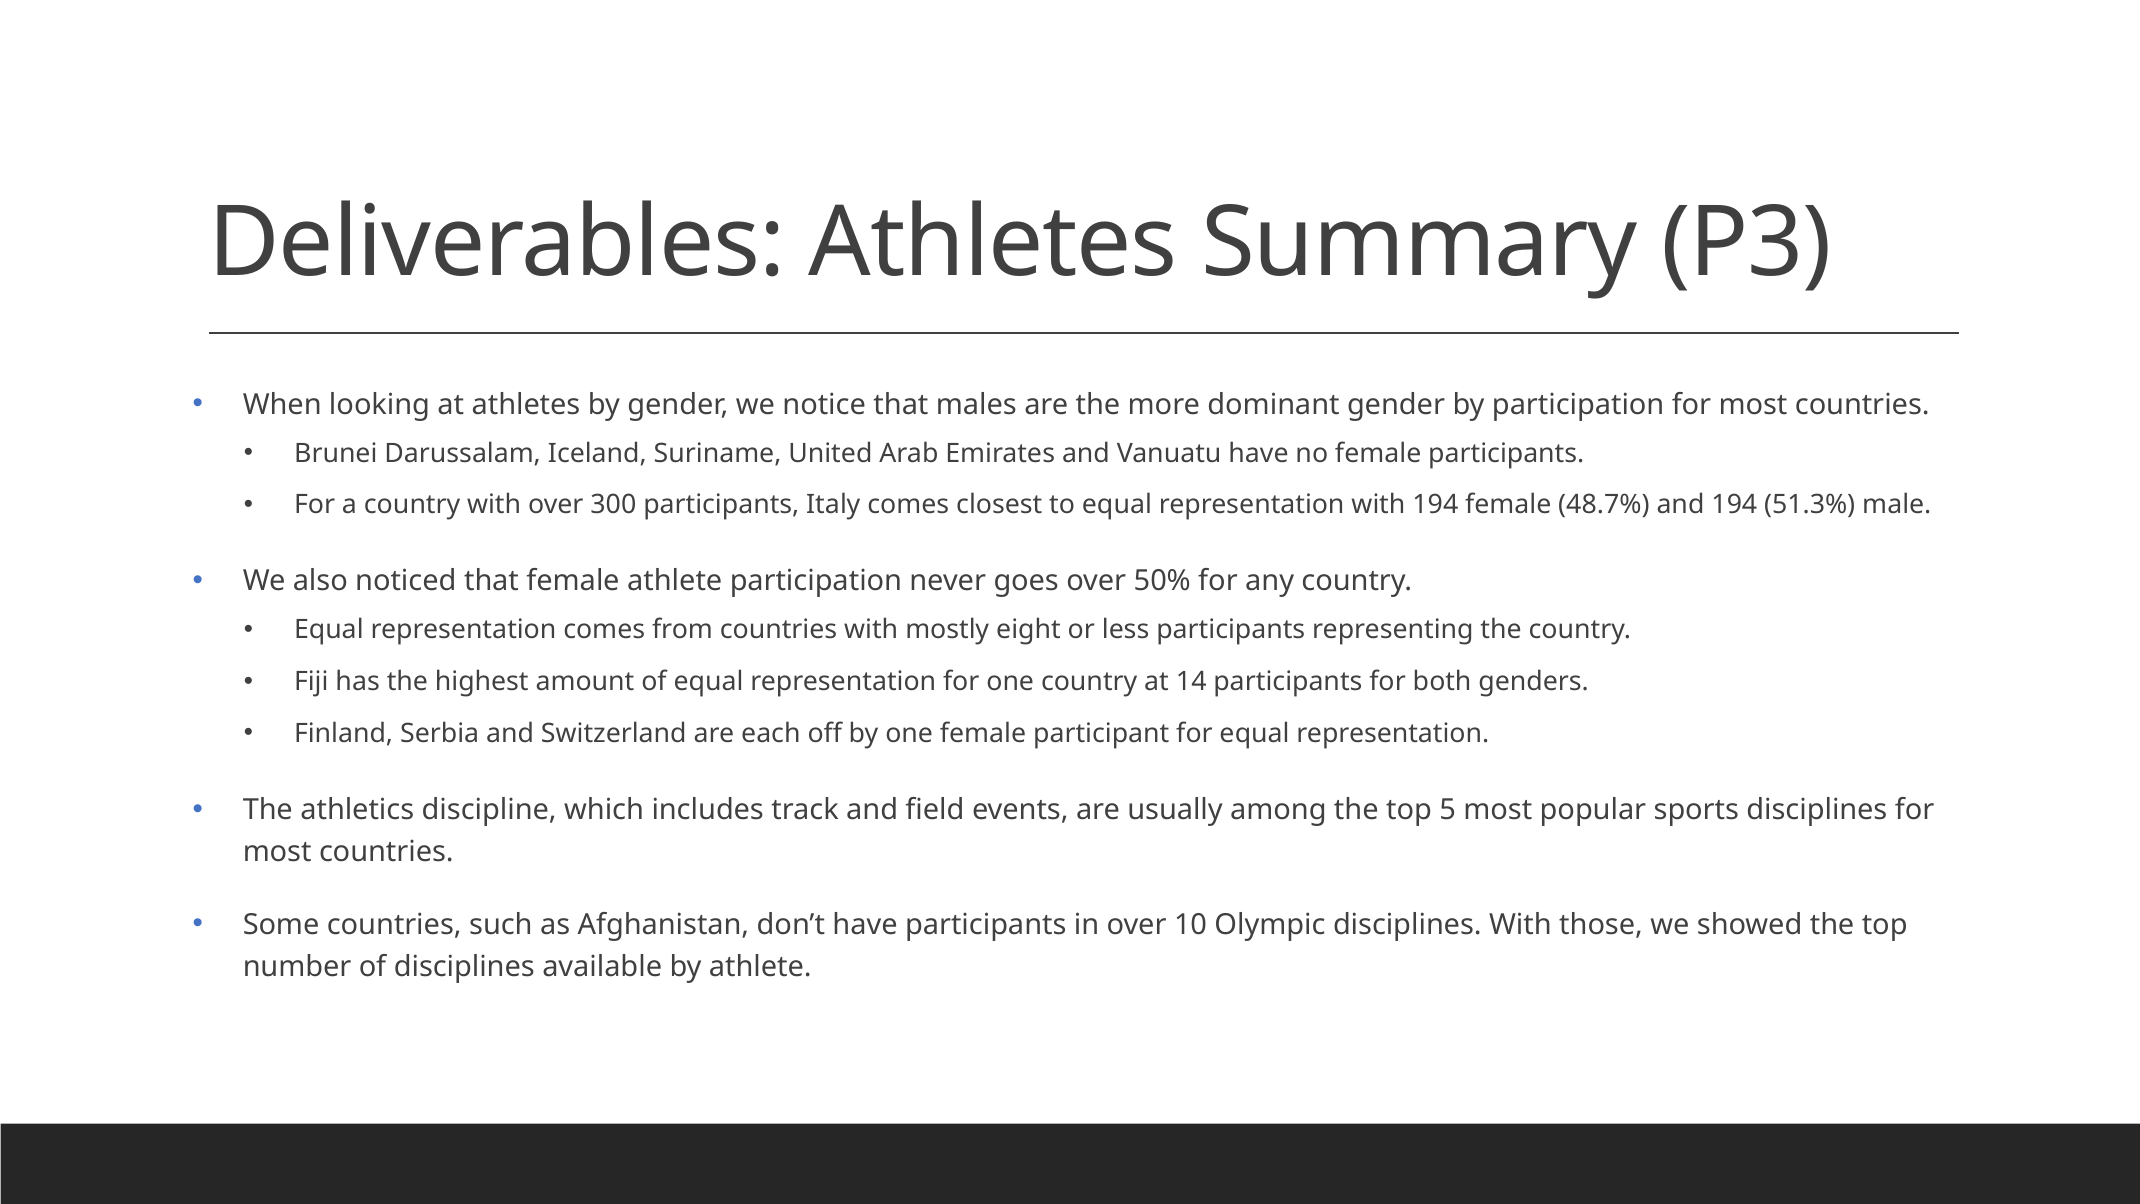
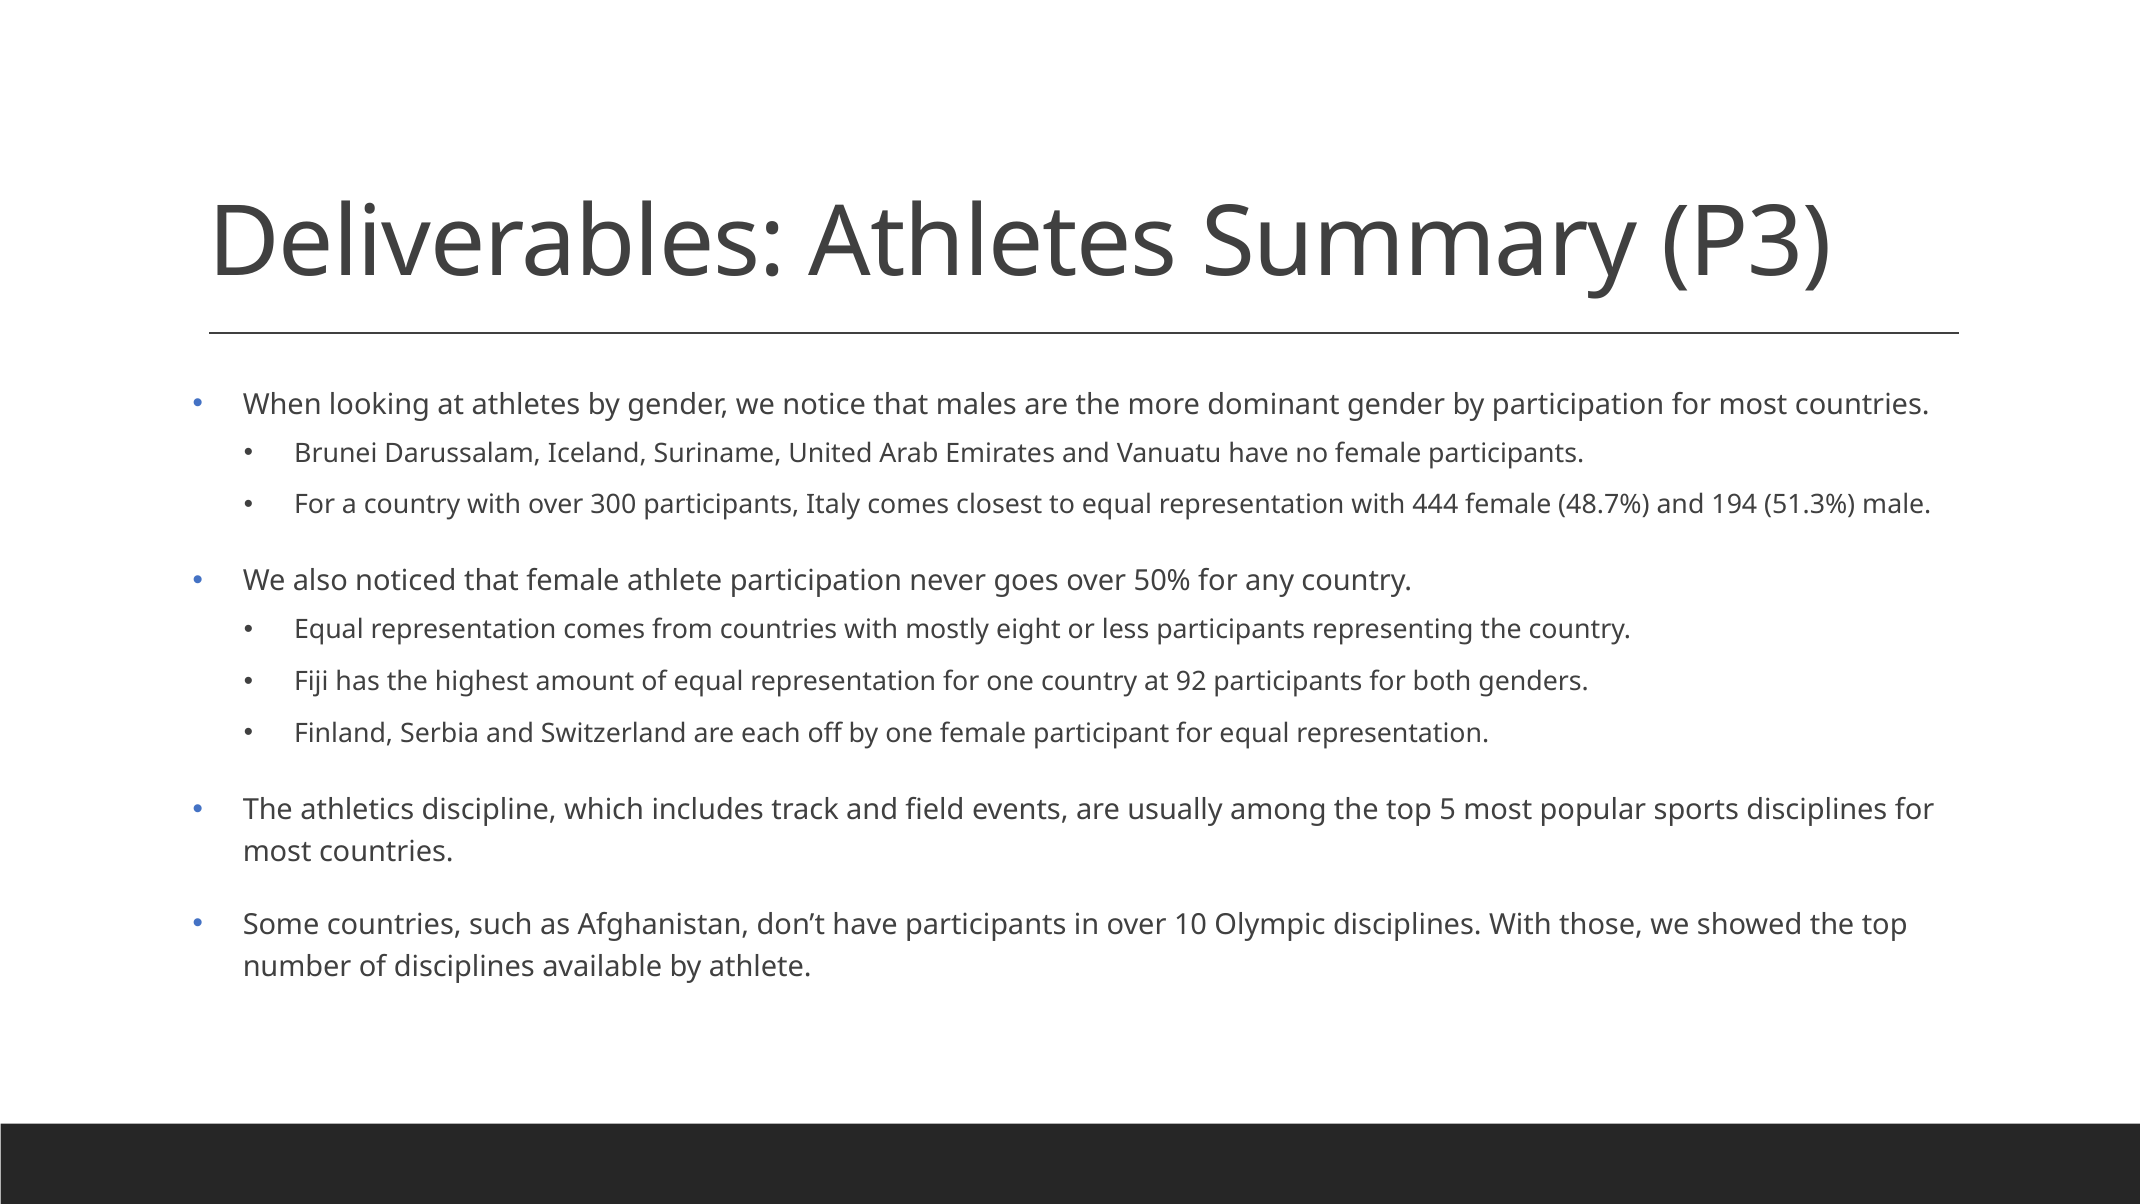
with 194: 194 -> 444 (1435, 505)
14: 14 -> 92 (1191, 682)
